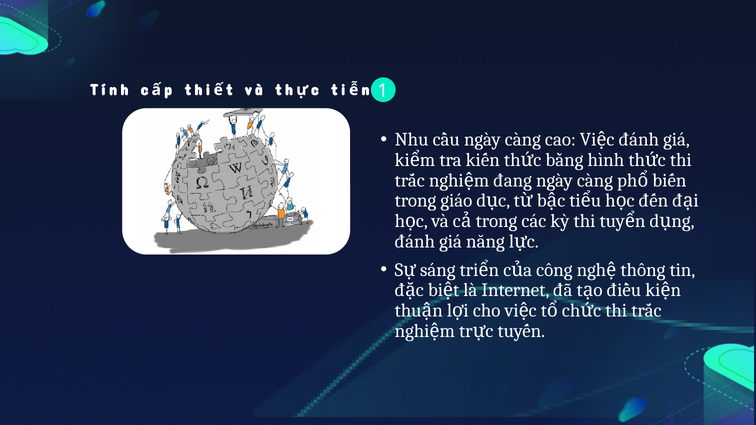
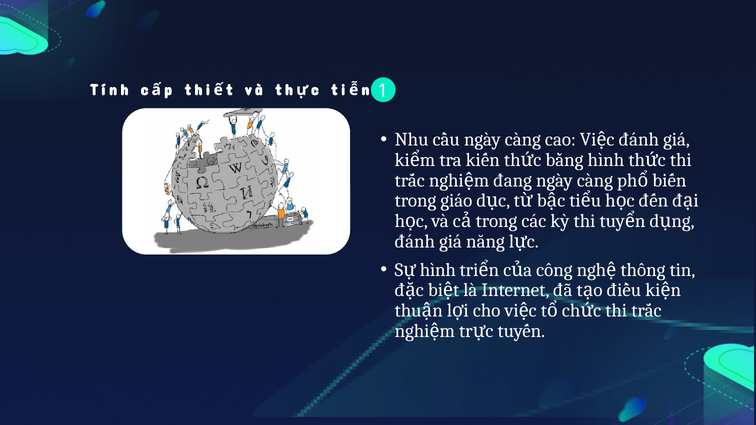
sáng: sáng -> hình (438, 270)
